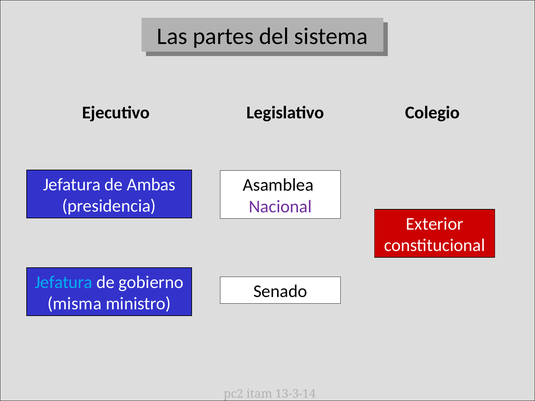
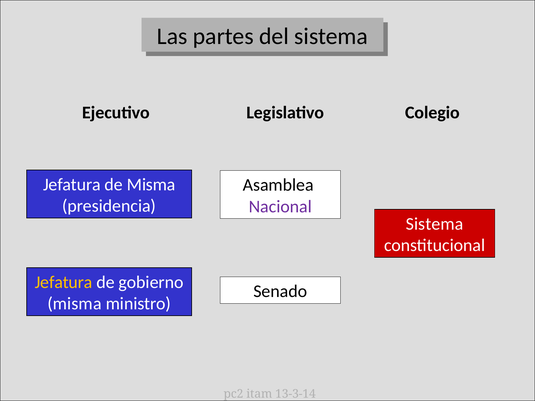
de Ambas: Ambas -> Misma (151, 185)
Exterior: Exterior -> Sistema (435, 224)
Jefatura colour: light blue -> yellow (64, 282)
